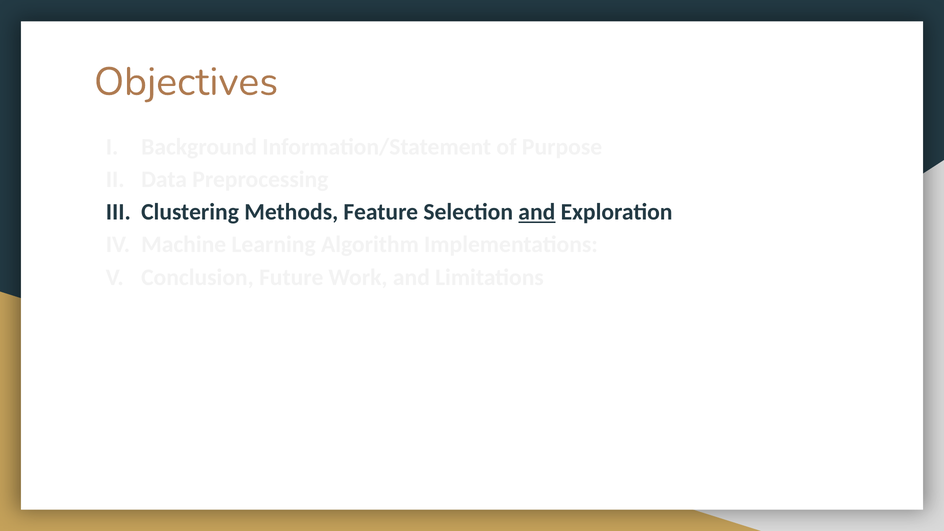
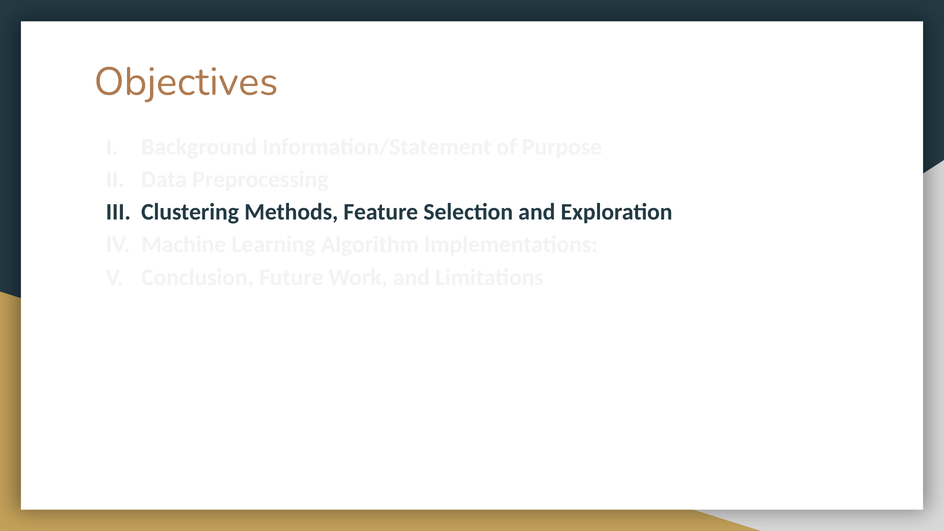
and underline: present -> none (537, 212)
